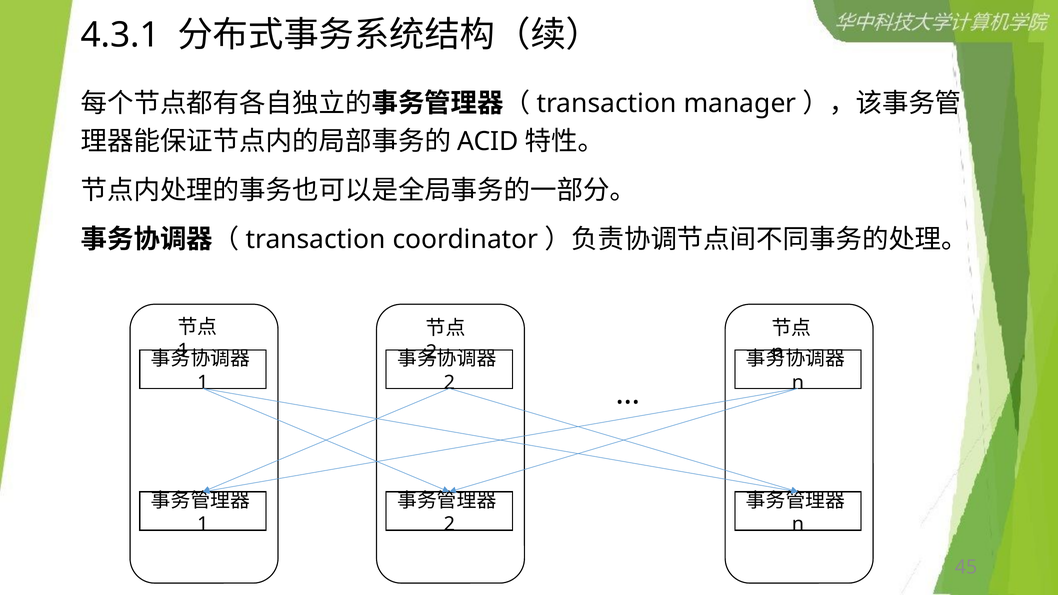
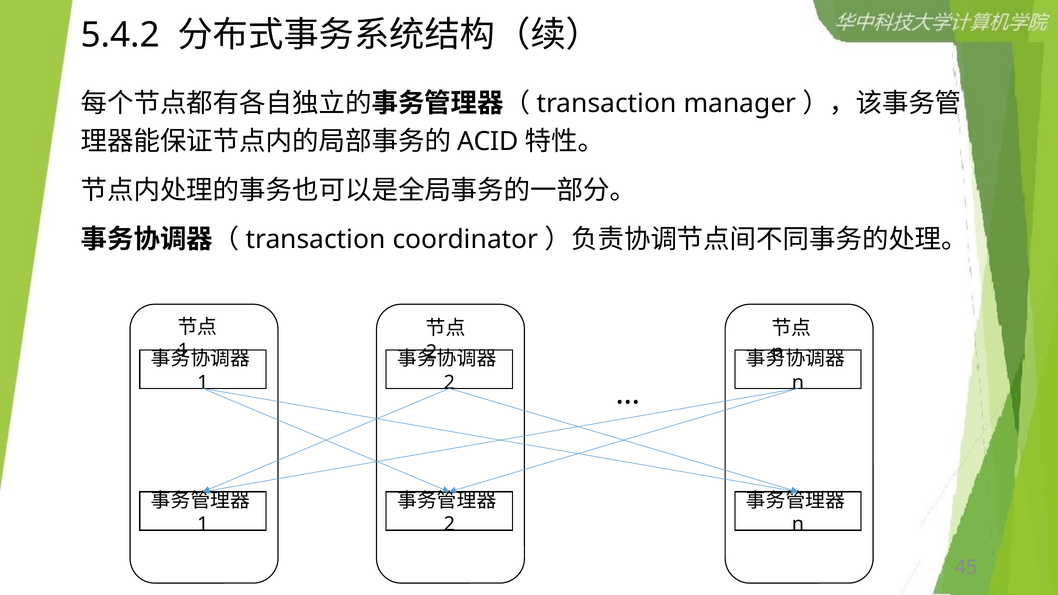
4.3.1: 4.3.1 -> 5.4.2 (120, 35)
